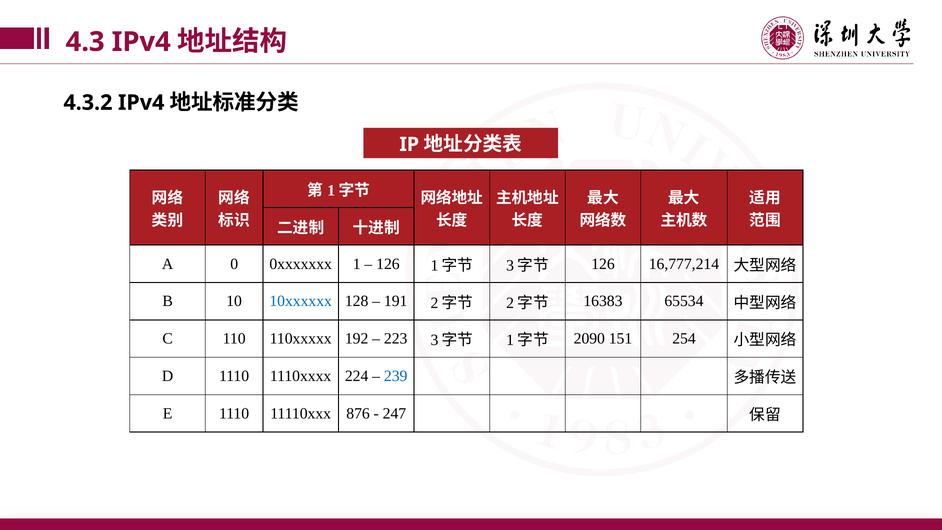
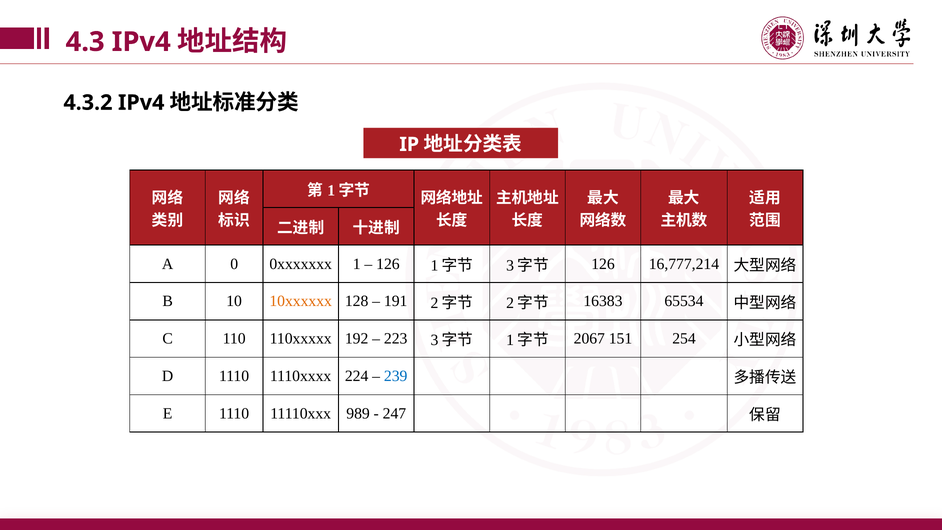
10xxxxxx colour: blue -> orange (301, 301)
2090: 2090 -> 2067 (589, 339)
876: 876 -> 989 (358, 413)
